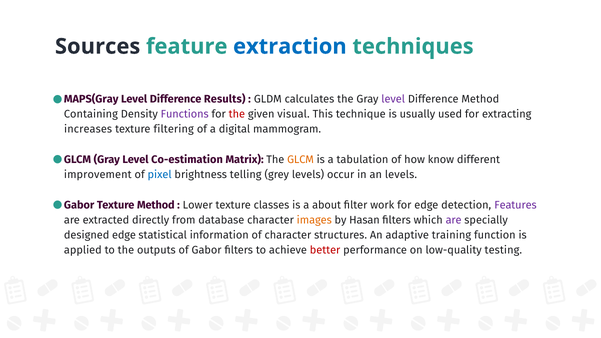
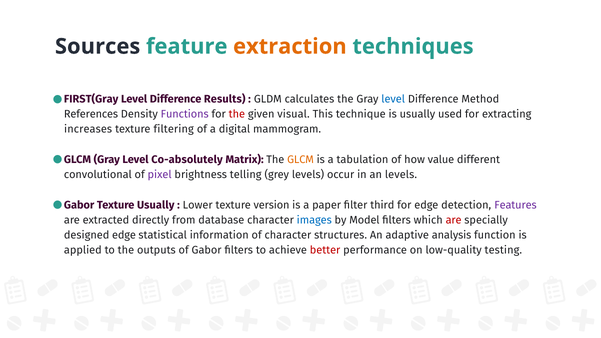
extraction colour: blue -> orange (290, 46)
MAPS(Gray: MAPS(Gray -> FIRST(Gray (91, 99)
level colour: purple -> blue (393, 99)
Containing: Containing -> References (91, 114)
Co-estimation: Co-estimation -> Co-absolutely (187, 160)
know: know -> value (441, 160)
improvement: improvement -> convolutional (98, 175)
pixel colour: blue -> purple (160, 175)
Texture Method: Method -> Usually (156, 205)
classes: classes -> version (272, 205)
about: about -> paper (327, 205)
work: work -> third (382, 205)
images colour: orange -> blue (314, 220)
Hasan: Hasan -> Model (364, 220)
are colour: purple -> red (454, 220)
training: training -> analysis (452, 235)
